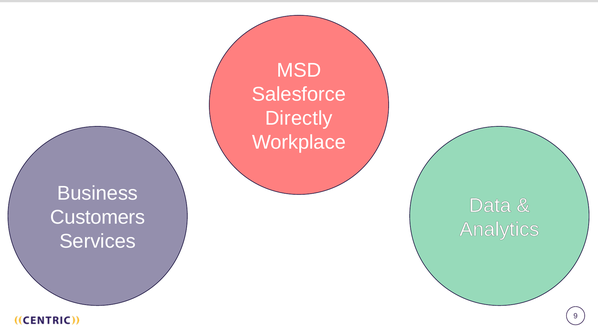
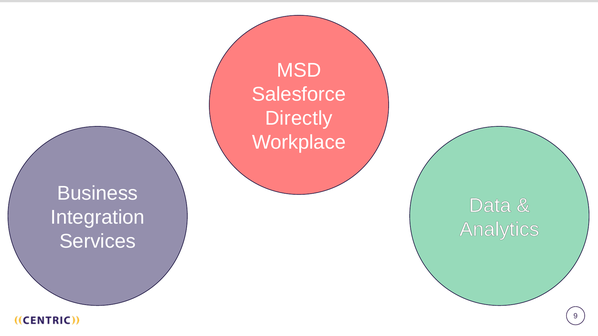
Customers: Customers -> Integration (98, 218)
